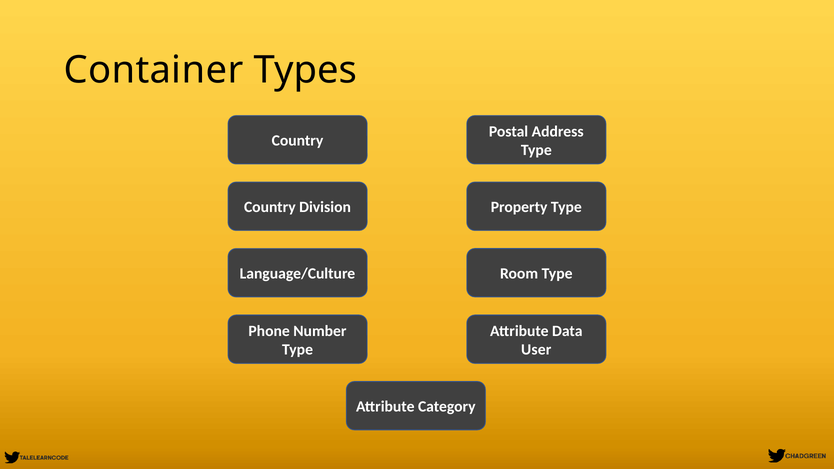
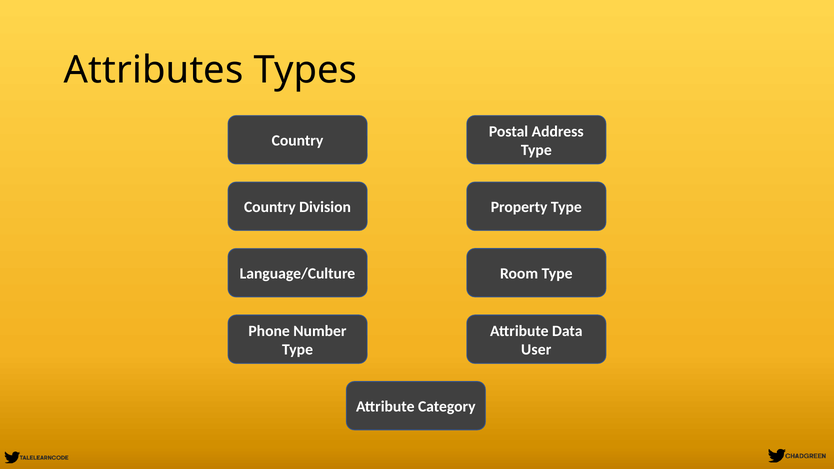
Container: Container -> Attributes (154, 70)
